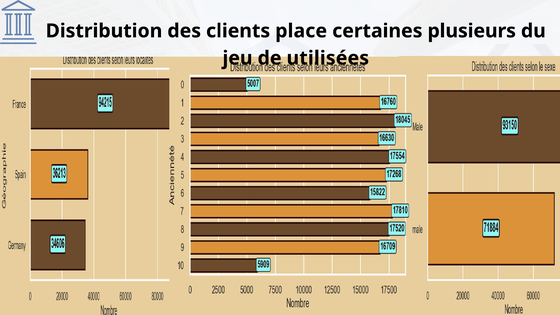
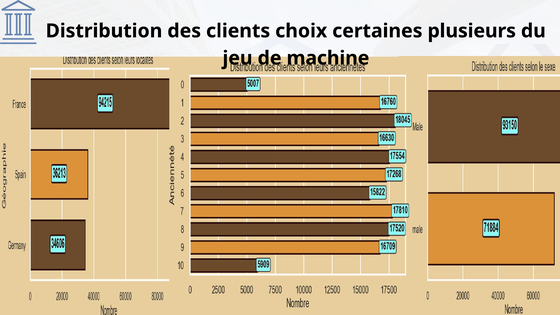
place: place -> choix (301, 31)
utilisées: utilisées -> machine (328, 58)
